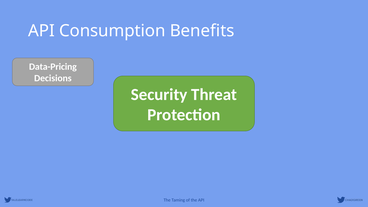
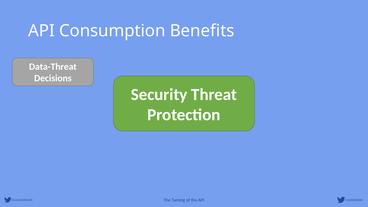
Data-Pricing: Data-Pricing -> Data-Threat (53, 67)
